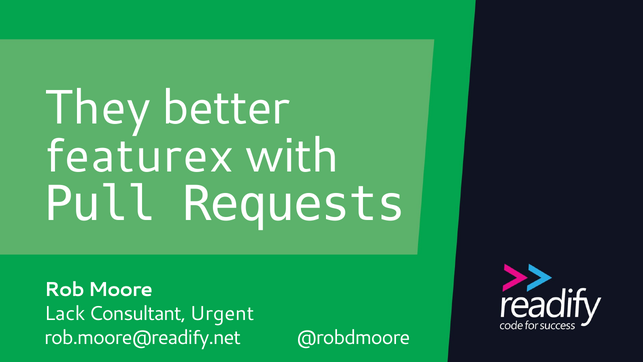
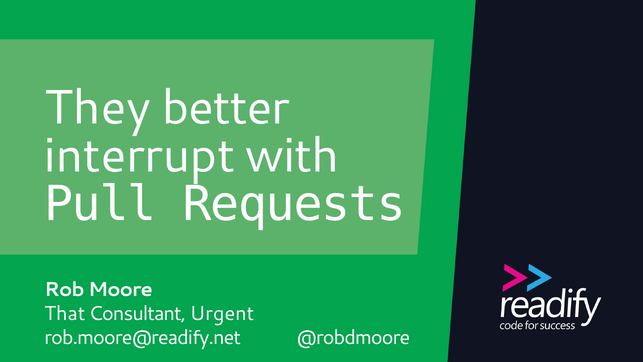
featurex: featurex -> interrupt (140, 156)
Lack: Lack -> That (65, 313)
